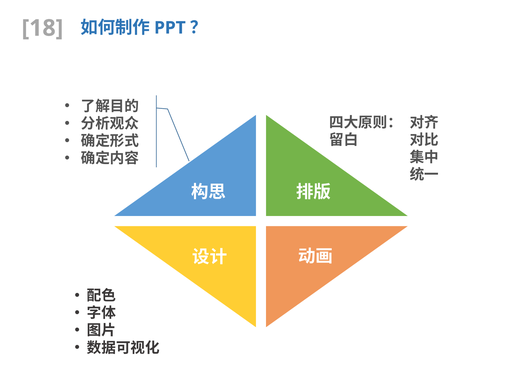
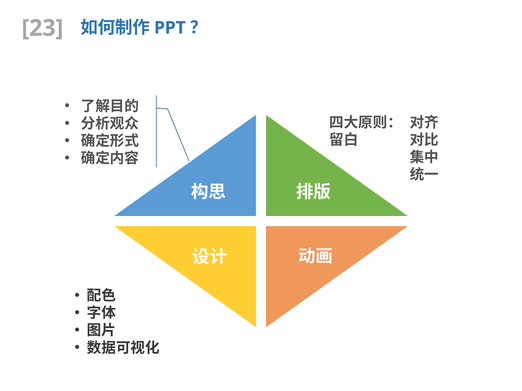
18: 18 -> 23 (42, 28)
